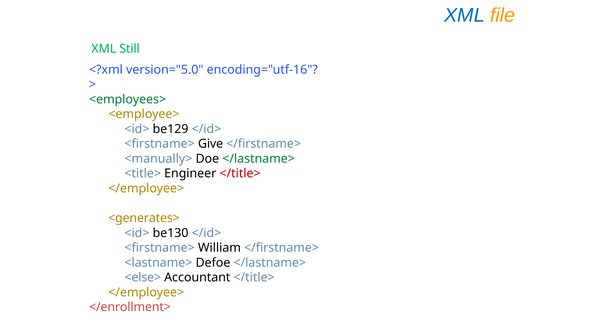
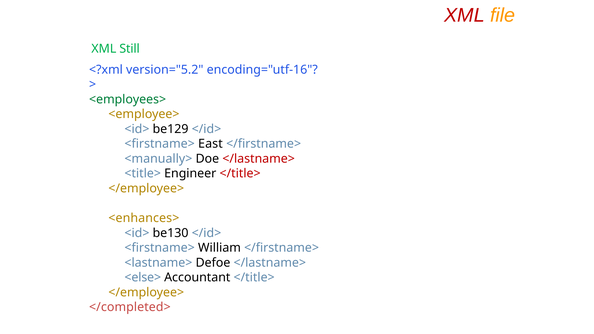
XML colour: blue -> red (464, 15)
version="5.0: version="5.0 -> version="5.2 (165, 70)
Give: Give -> East (210, 144)
</lastname> colour: green -> red (259, 159)
<generates>: <generates> -> <enhances> (144, 218)
</enrollment>: </enrollment> -> </completed> (130, 307)
